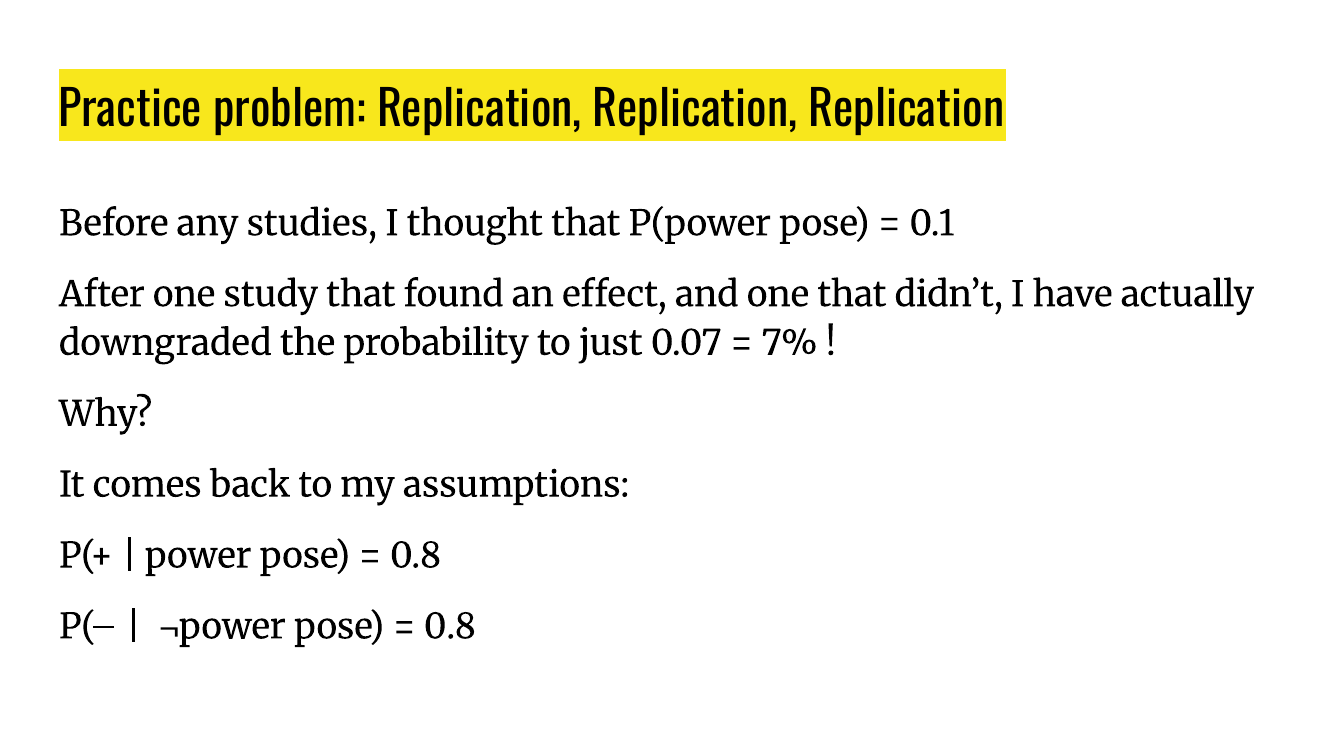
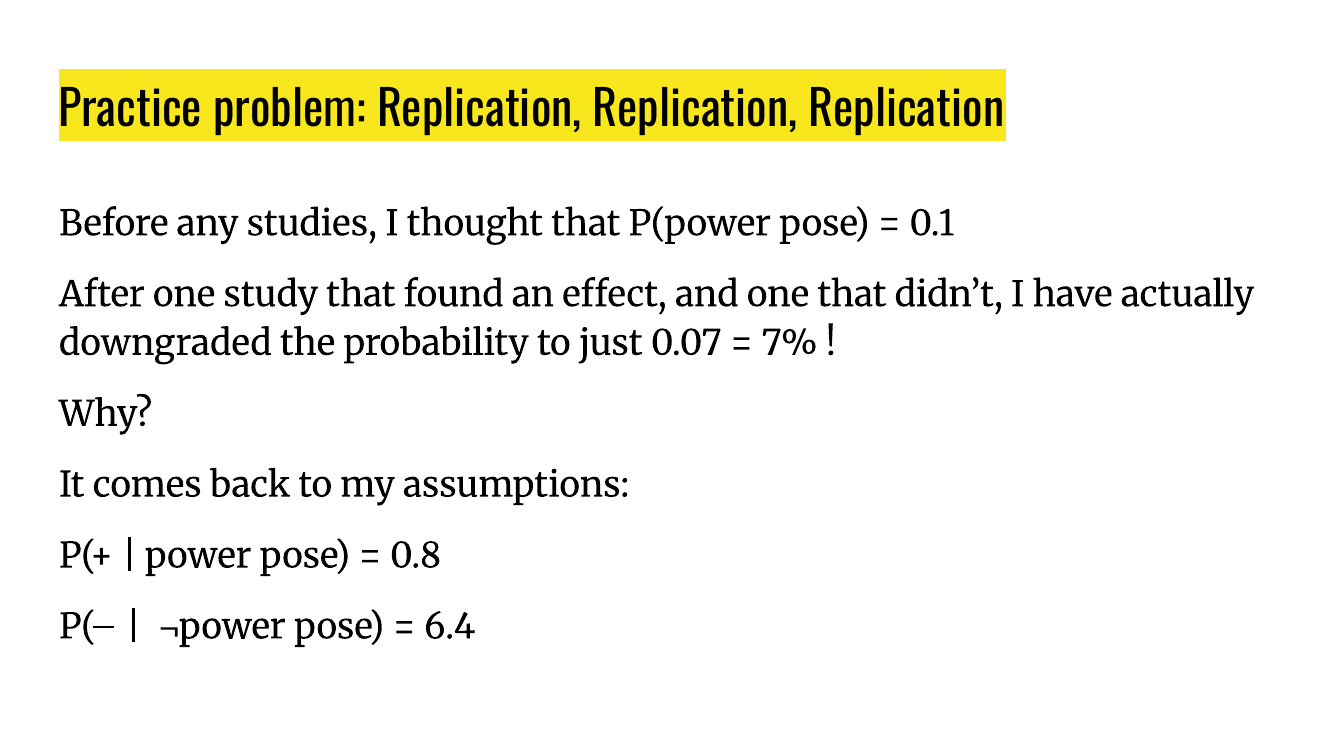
0.8: 0.8 -> 6.4 (450, 627)
